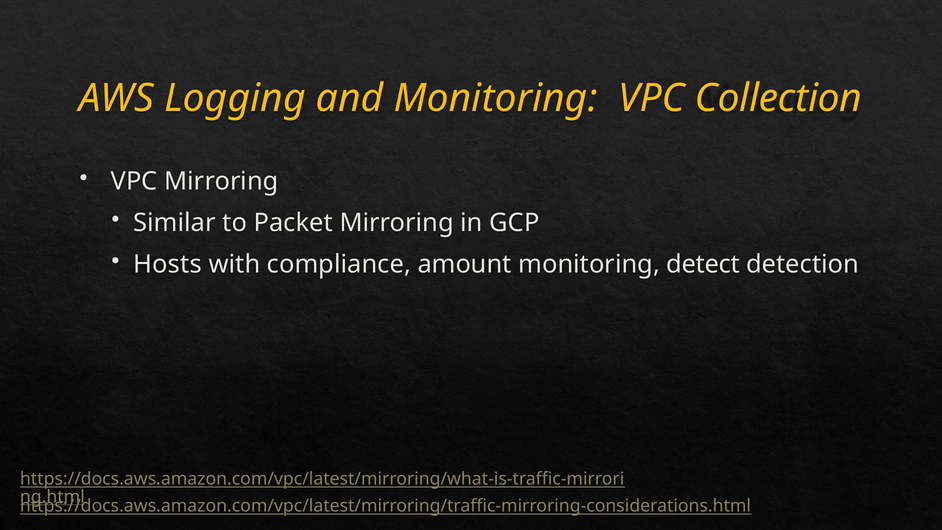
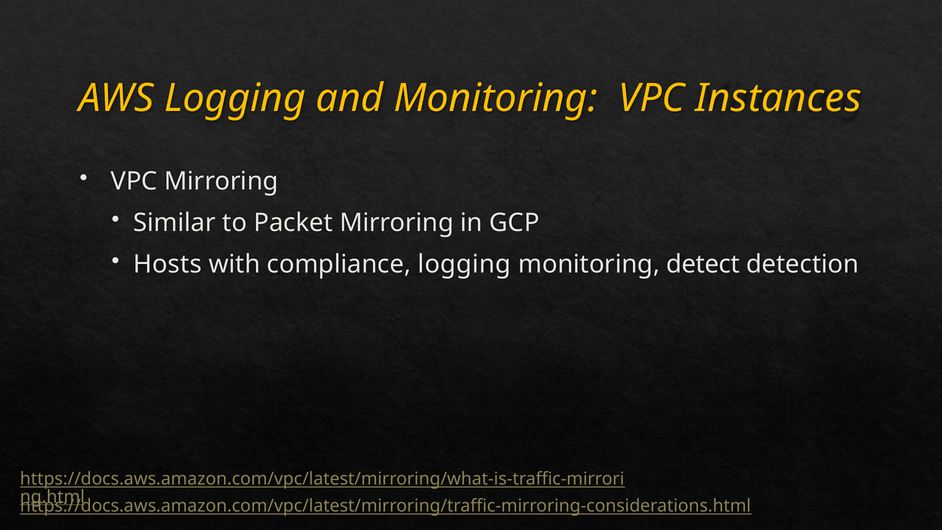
Collection: Collection -> Instances (778, 98)
compliance amount: amount -> logging (464, 264)
